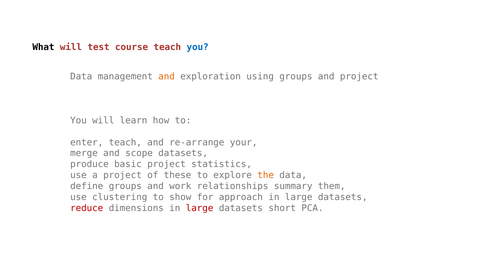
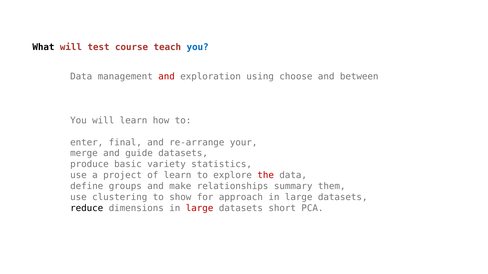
and colour: orange -> red (167, 76)
using groups: groups -> choose (296, 76)
and project: project -> between (359, 76)
enter teach: teach -> final (125, 143)
scope: scope -> guide (139, 154)
basic project: project -> variety (167, 165)
of these: these -> learn (178, 176)
the colour: orange -> red (266, 176)
work: work -> make (180, 187)
reduce colour: red -> black (87, 208)
